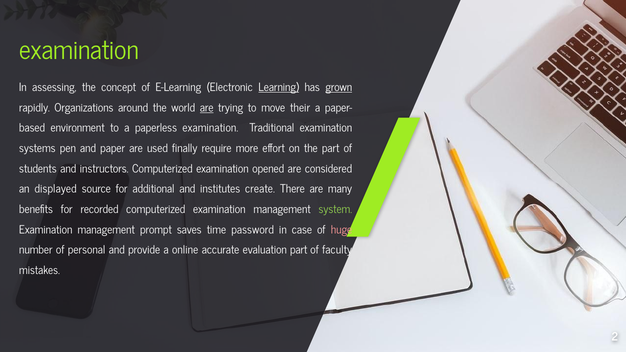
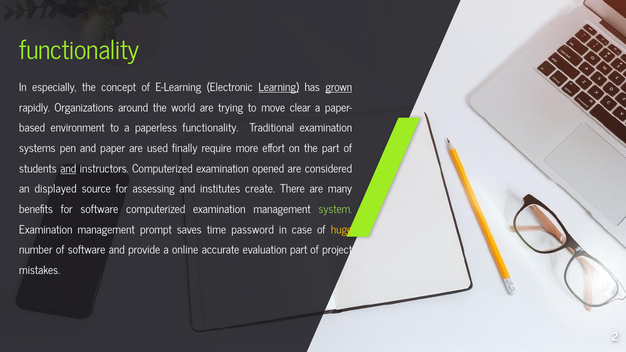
examination: examination -> functionality (79, 51)
assessing: assessing -> especially (54, 88)
are underline: present -> none (207, 108)
their: their -> clear (300, 108)
paperless examination: examination -> functionality (210, 128)
and underline: none -> present (68, 169)
additional: additional -> assessing (154, 189)
for recorded: recorded -> software (99, 210)
huge colour: pink -> yellow (341, 230)
of personal: personal -> software (87, 250)
faculty: faculty -> project (337, 250)
